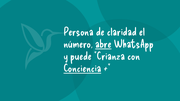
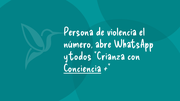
claridad: claridad -> violencia (122, 32)
abre underline: present -> none (103, 44)
puede: puede -> todos (81, 56)
